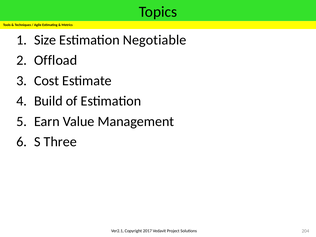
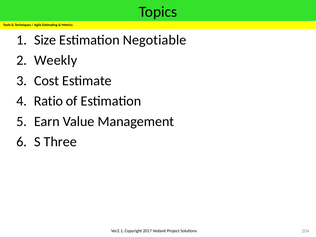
Offload: Offload -> Weekly (56, 60)
Build: Build -> Ratio (48, 101)
